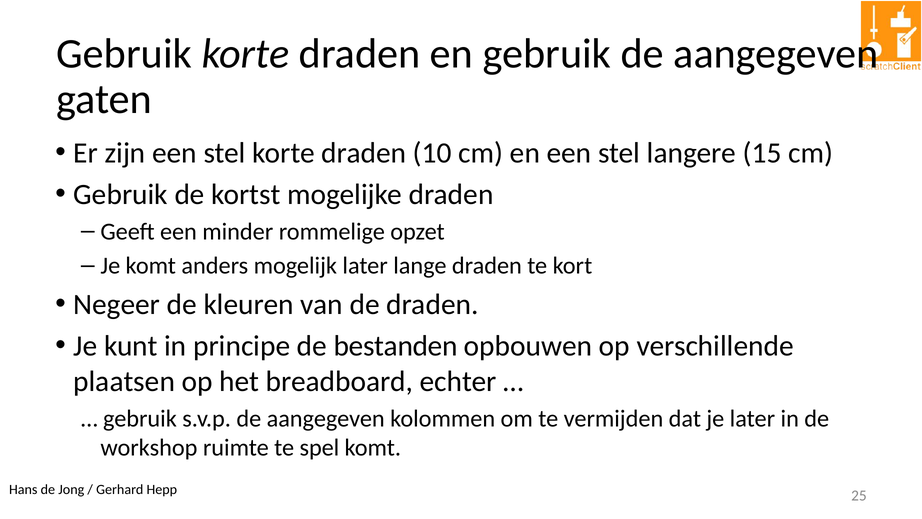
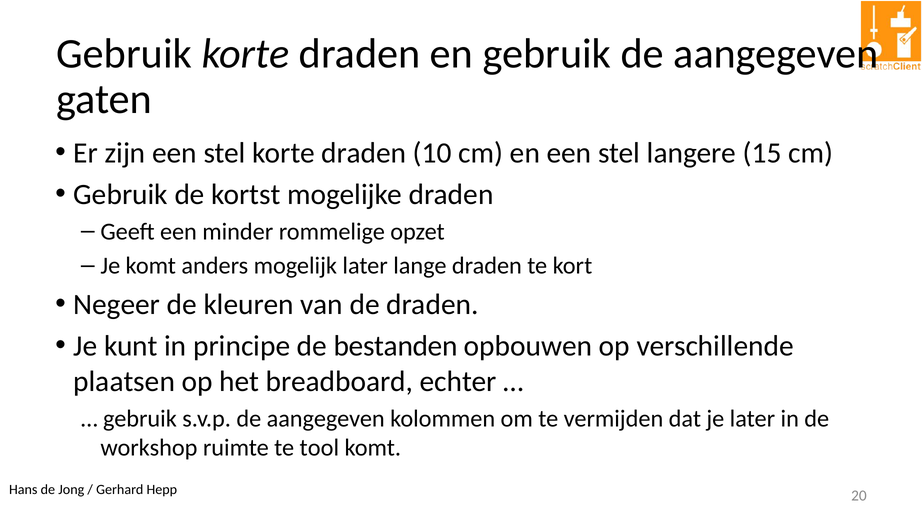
spel: spel -> tool (319, 447)
25: 25 -> 20 (859, 495)
